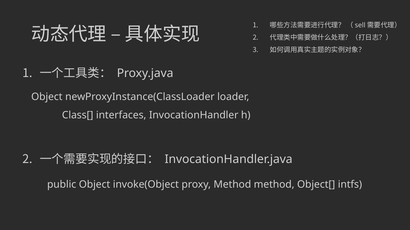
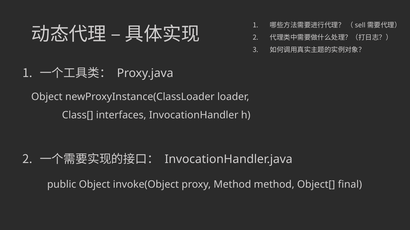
intfs: intfs -> final (350, 185)
